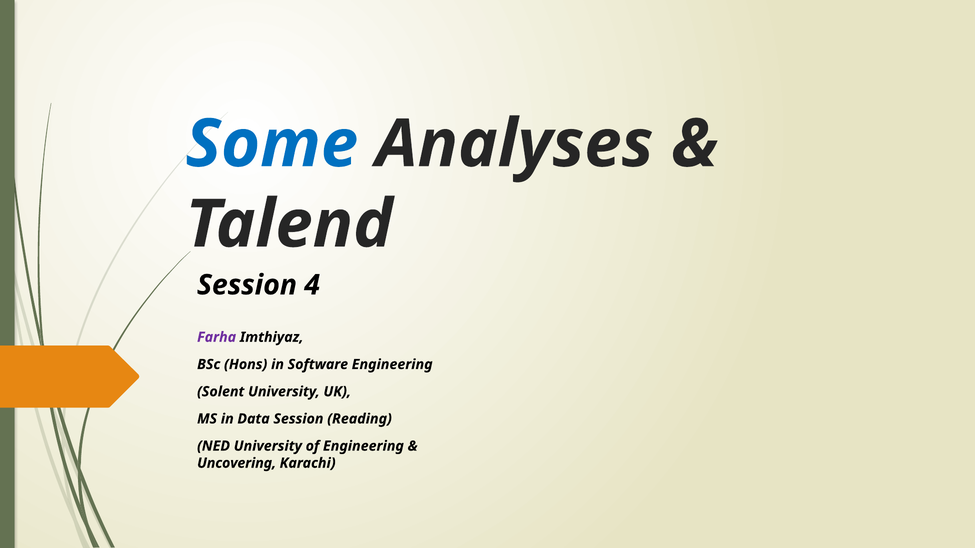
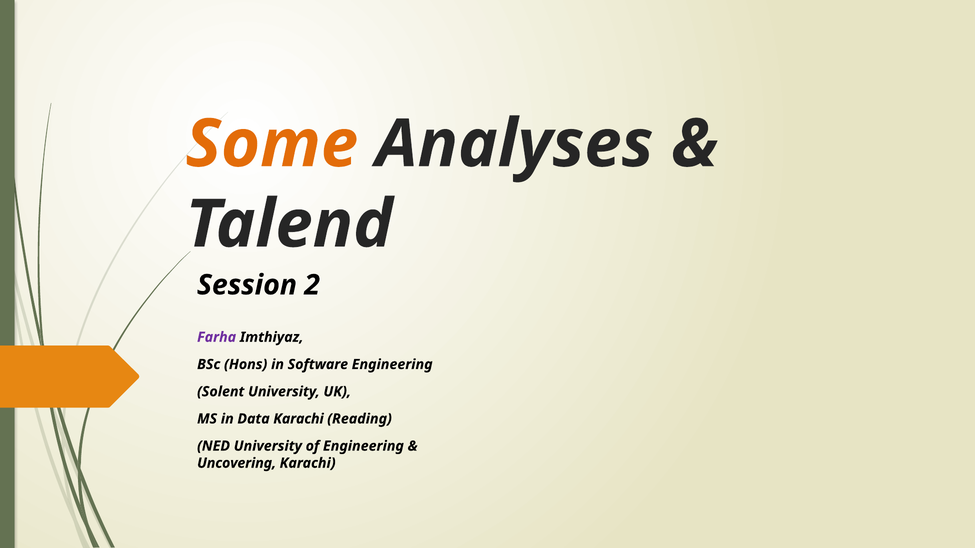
Some colour: blue -> orange (272, 144)
4: 4 -> 2 (312, 285)
Data Session: Session -> Karachi (299, 419)
